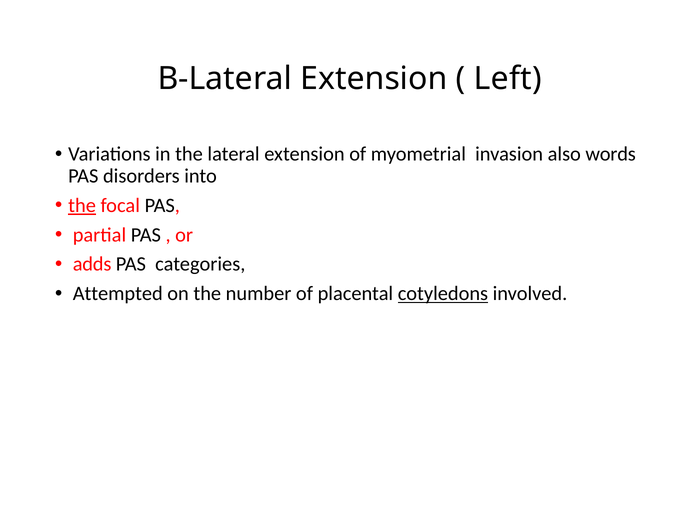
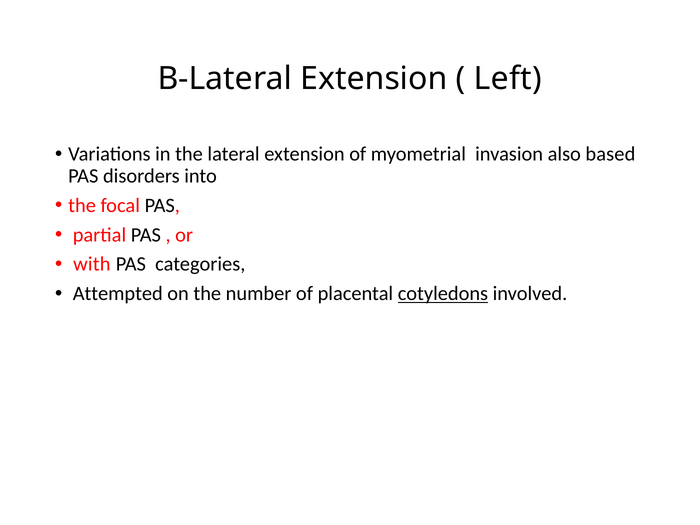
words: words -> based (610, 154)
the underline: present -> none (82, 206)
adds: adds -> with (92, 264)
